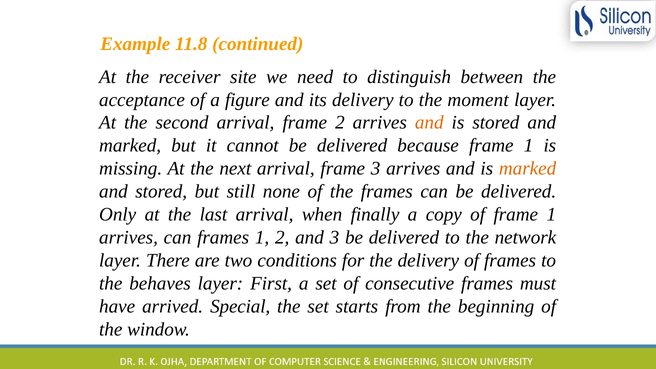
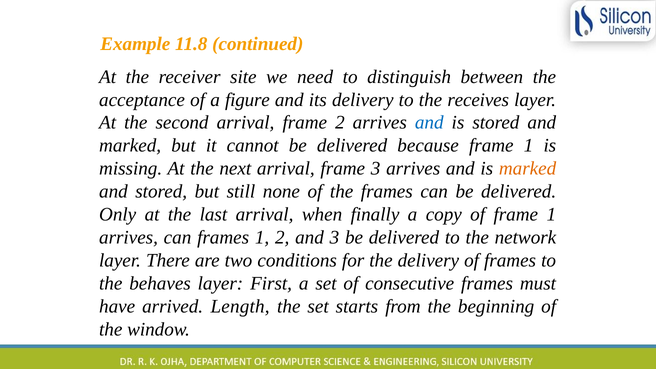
moment: moment -> receives (478, 100)
and colour: orange -> blue (429, 123)
Special: Special -> Length (240, 306)
